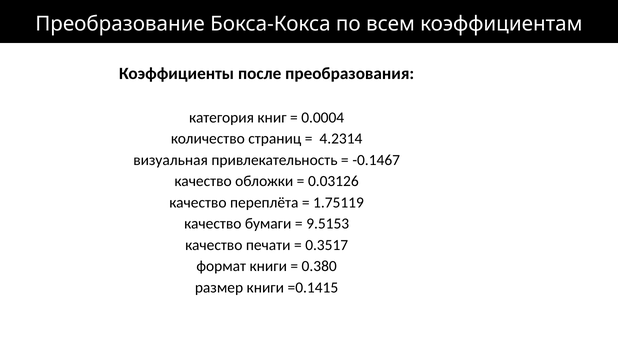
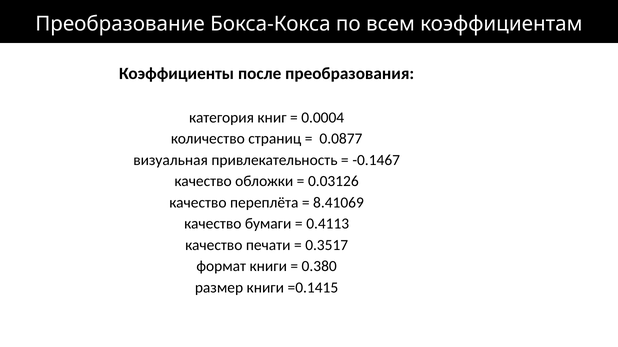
4.2314: 4.2314 -> 0.0877 (341, 139)
1.75119: 1.75119 -> 8.41069 (338, 203)
9.5153: 9.5153 -> 0.4113 (328, 224)
